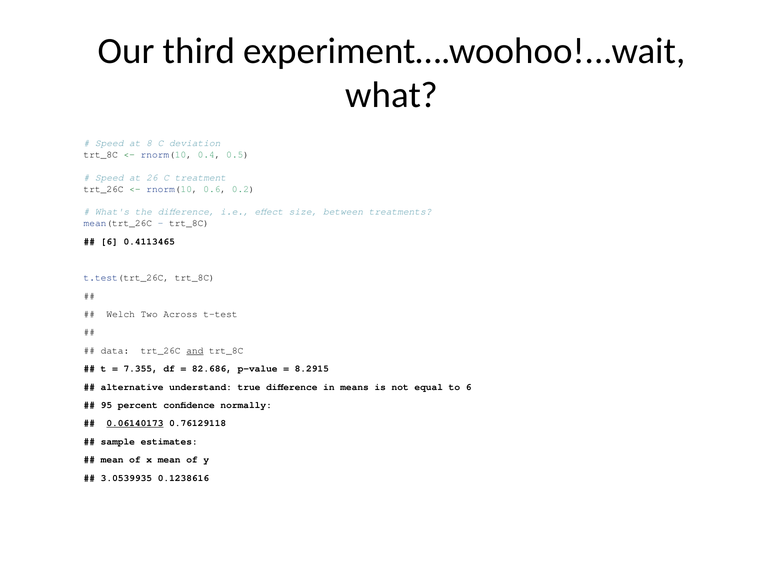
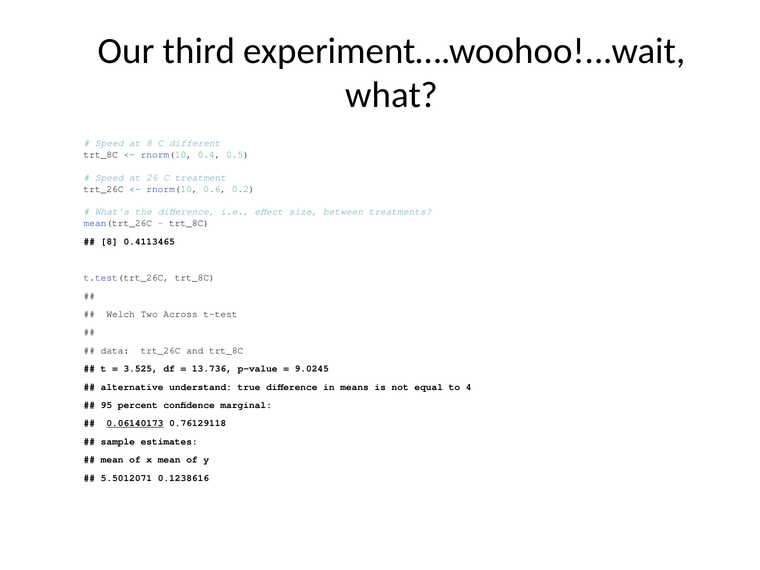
deviation: deviation -> different (195, 143)
6: 6 -> 8 (109, 241)
and underline: present -> none (195, 351)
7.355: 7.355 -> 3.525 (141, 369)
82.686: 82.686 -> 13.736 (212, 369)
8.2915: 8.2915 -> 9.0245 (312, 369)
to 6: 6 -> 4 (469, 387)
normally: normally -> marginal (246, 405)
3.0539935: 3.0539935 -> 5.5012071 (126, 478)
